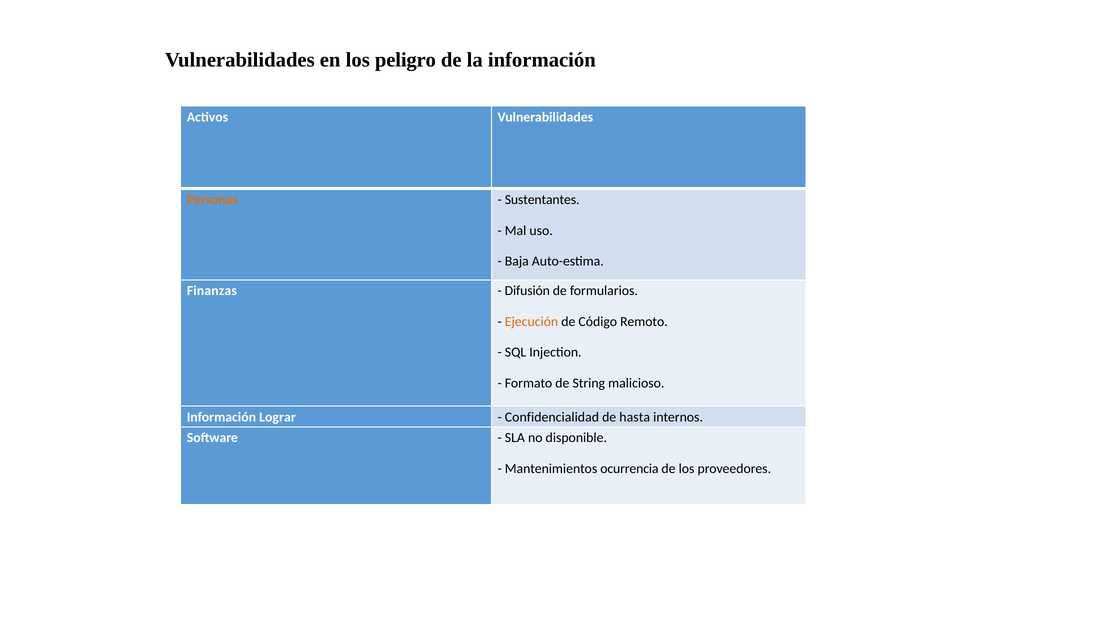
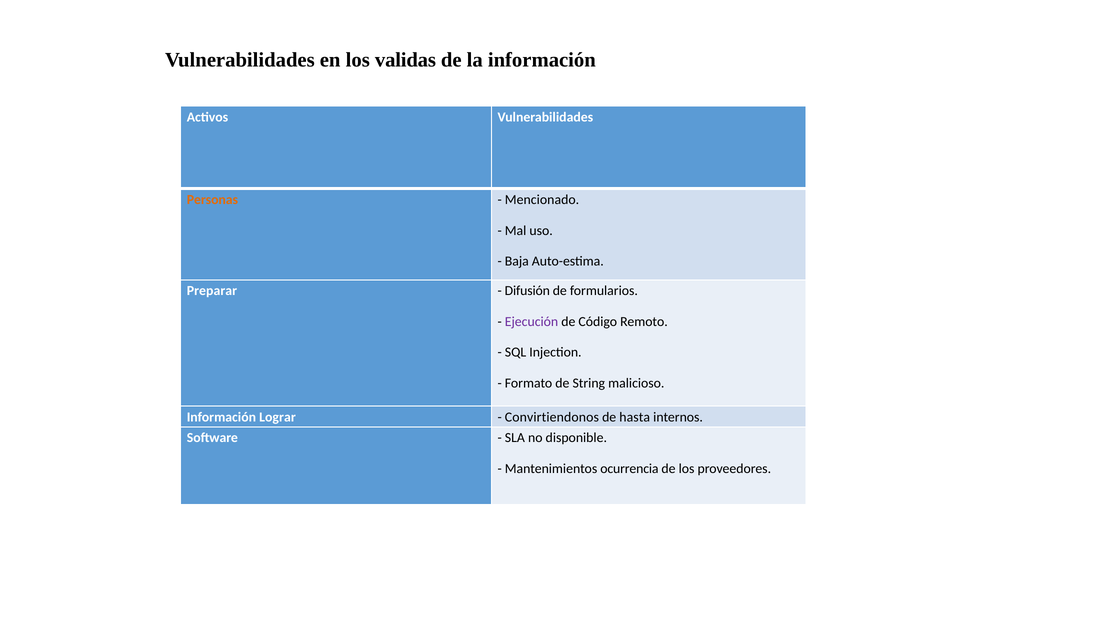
peligro: peligro -> validas (405, 60)
Sustentantes: Sustentantes -> Mencionado (542, 200)
Finanzas: Finanzas -> Preparar (212, 291)
Ejecución colour: orange -> purple (532, 322)
Confidencialidad: Confidencialidad -> Convirtiendonos (552, 417)
